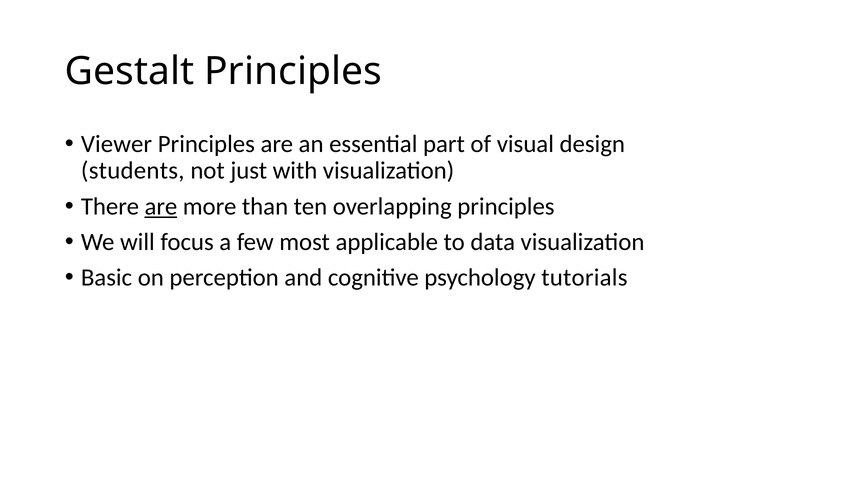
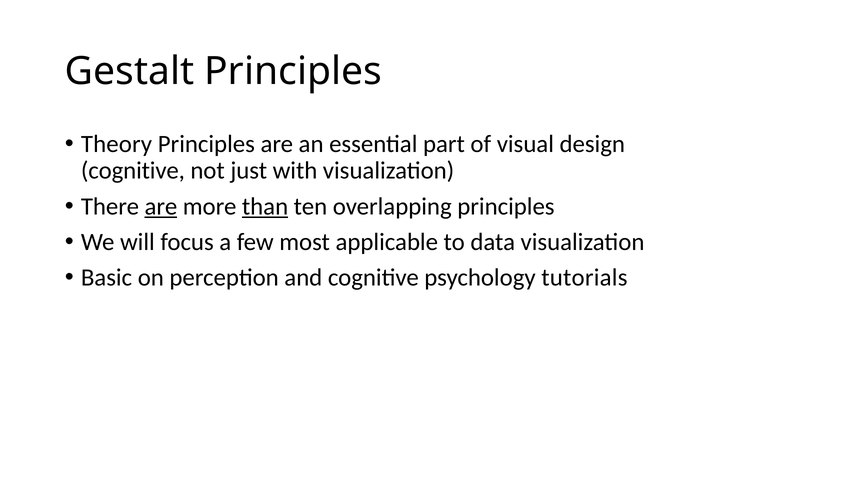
Viewer: Viewer -> Theory (116, 144)
students: students -> cognitive (133, 171)
than underline: none -> present (265, 206)
